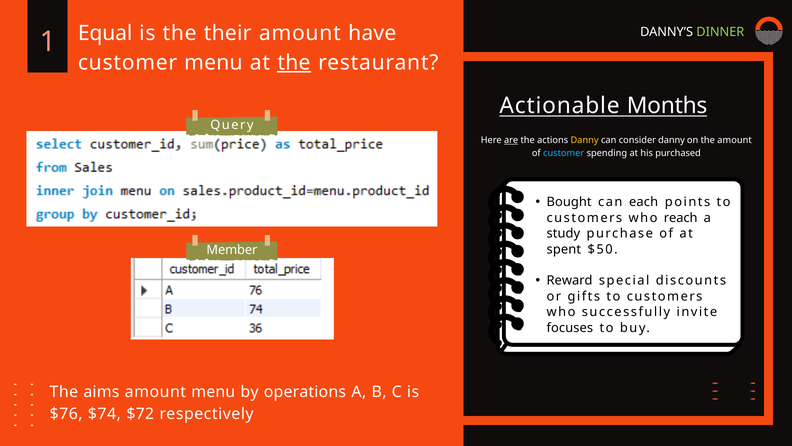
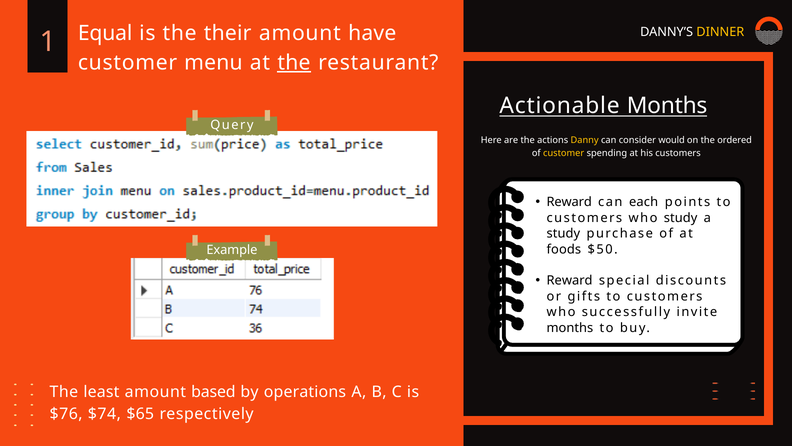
DINNER colour: light green -> yellow (720, 32)
are underline: present -> none (511, 140)
consider danny: danny -> would (672, 140)
the amount: amount -> ordered (735, 140)
customer colour: light blue -> yellow (564, 153)
his purchased: purchased -> customers (678, 153)
Bought: Bought -> Reward (569, 202)
who reach: reach -> study (681, 218)
spent: spent -> foods (564, 249)
Member: Member -> Example (232, 250)
focuses: focuses -> months (570, 328)
aims: aims -> least (101, 392)
amount menu: menu -> based (213, 392)
$72: $72 -> $65 (140, 414)
